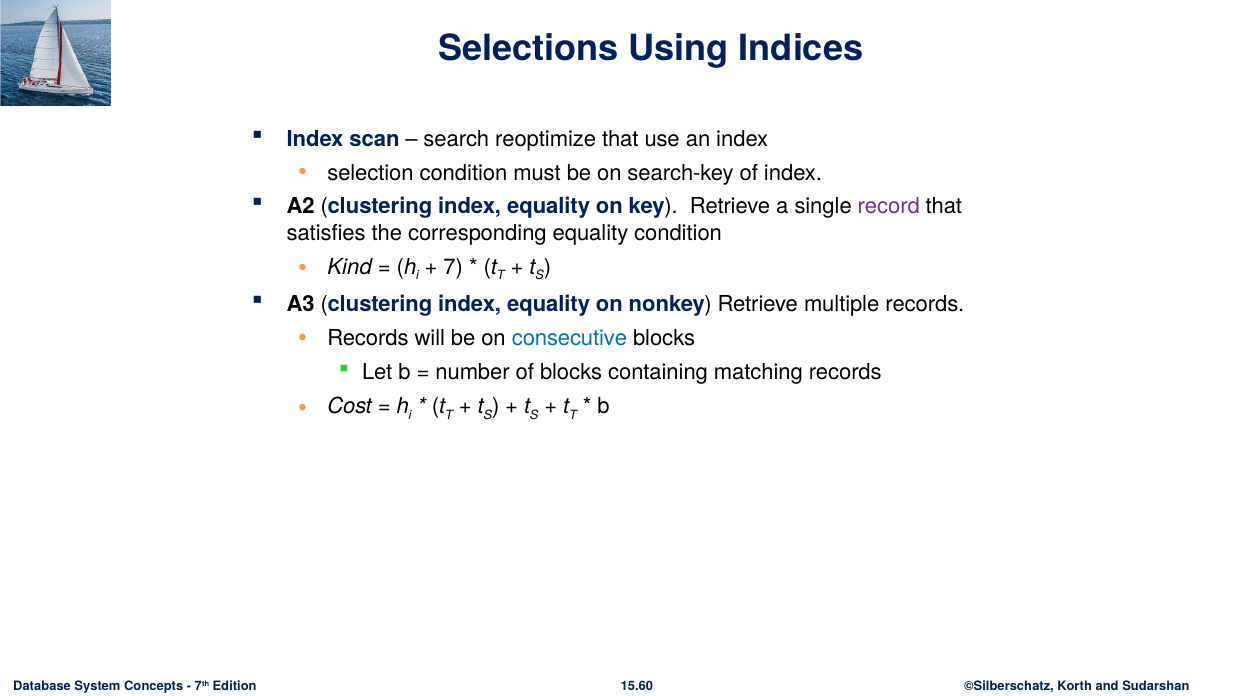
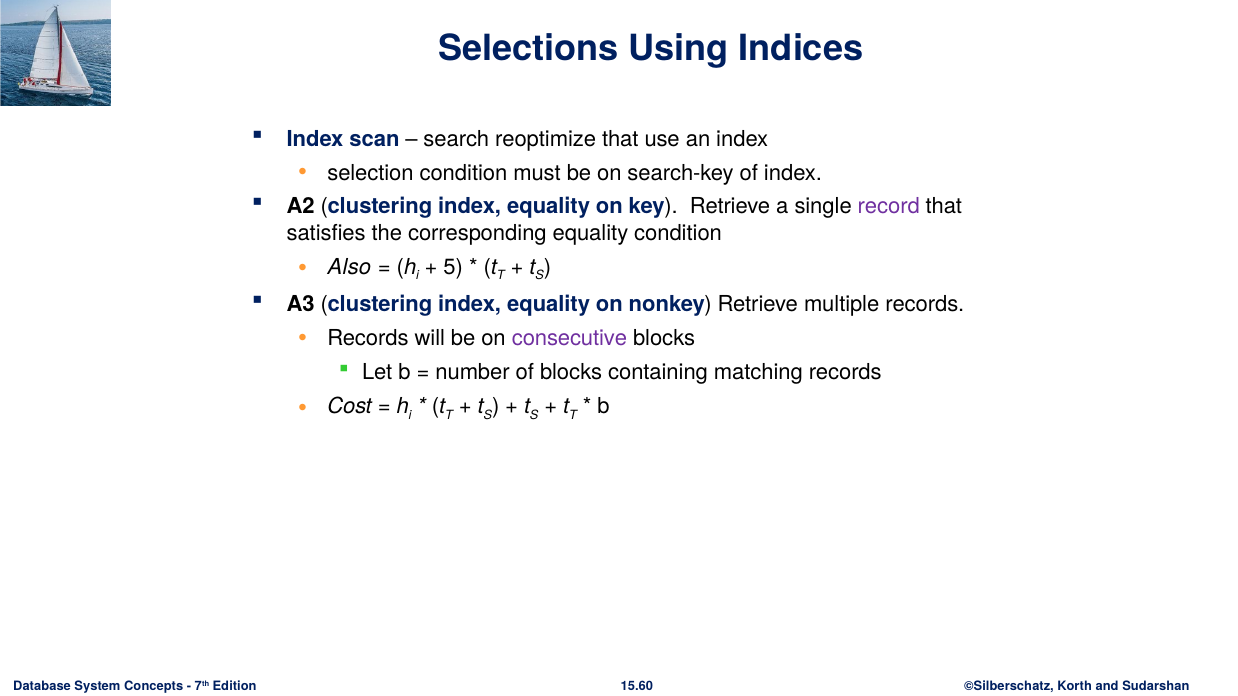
Kind: Kind -> Also (349, 267)
7: 7 -> 5 (453, 267)
consecutive colour: blue -> purple (569, 339)
